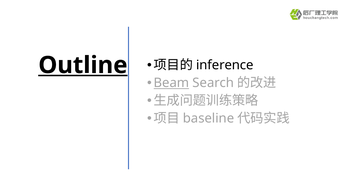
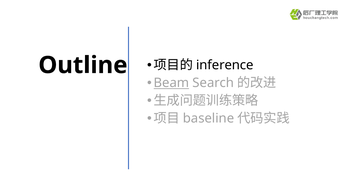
Outline underline: present -> none (83, 65)
